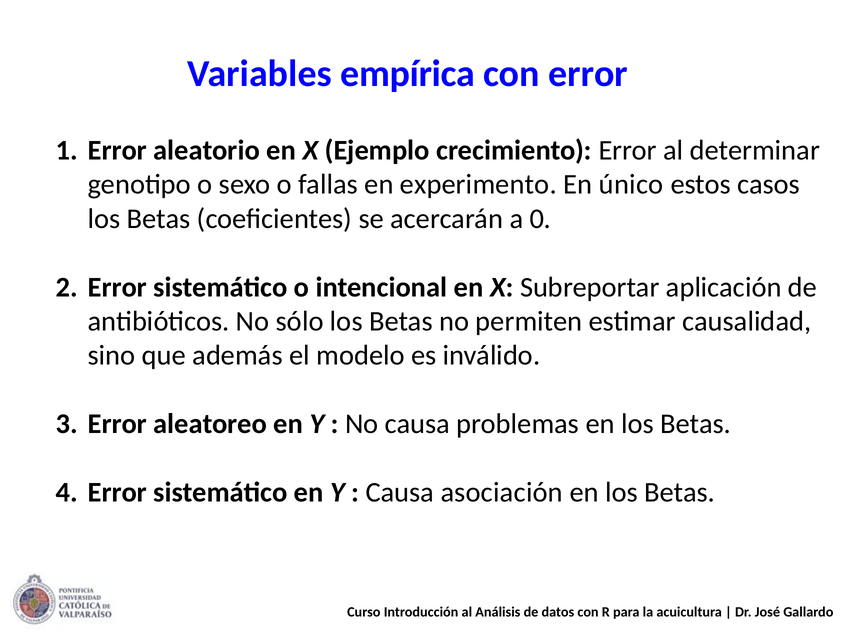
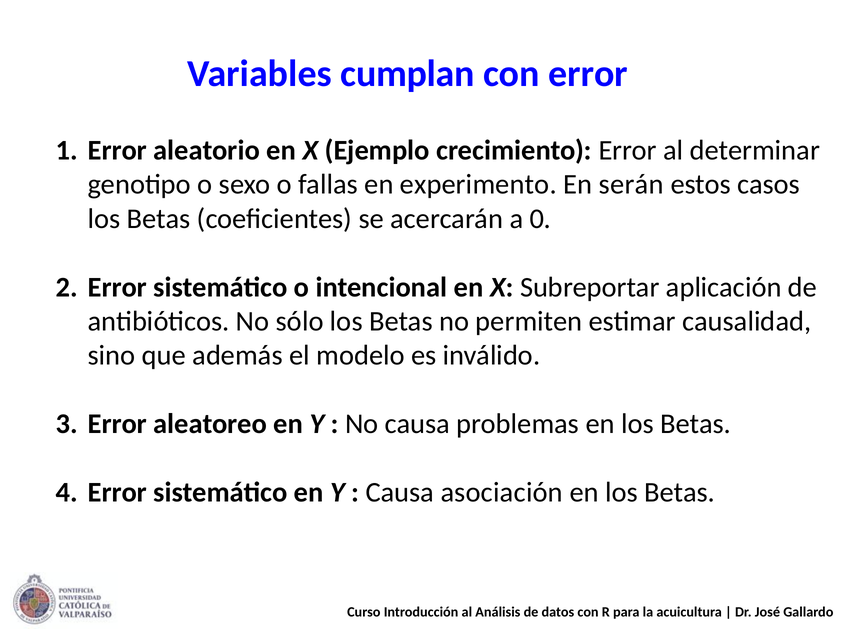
empírica: empírica -> cumplan (408, 74)
único: único -> serán (631, 185)
